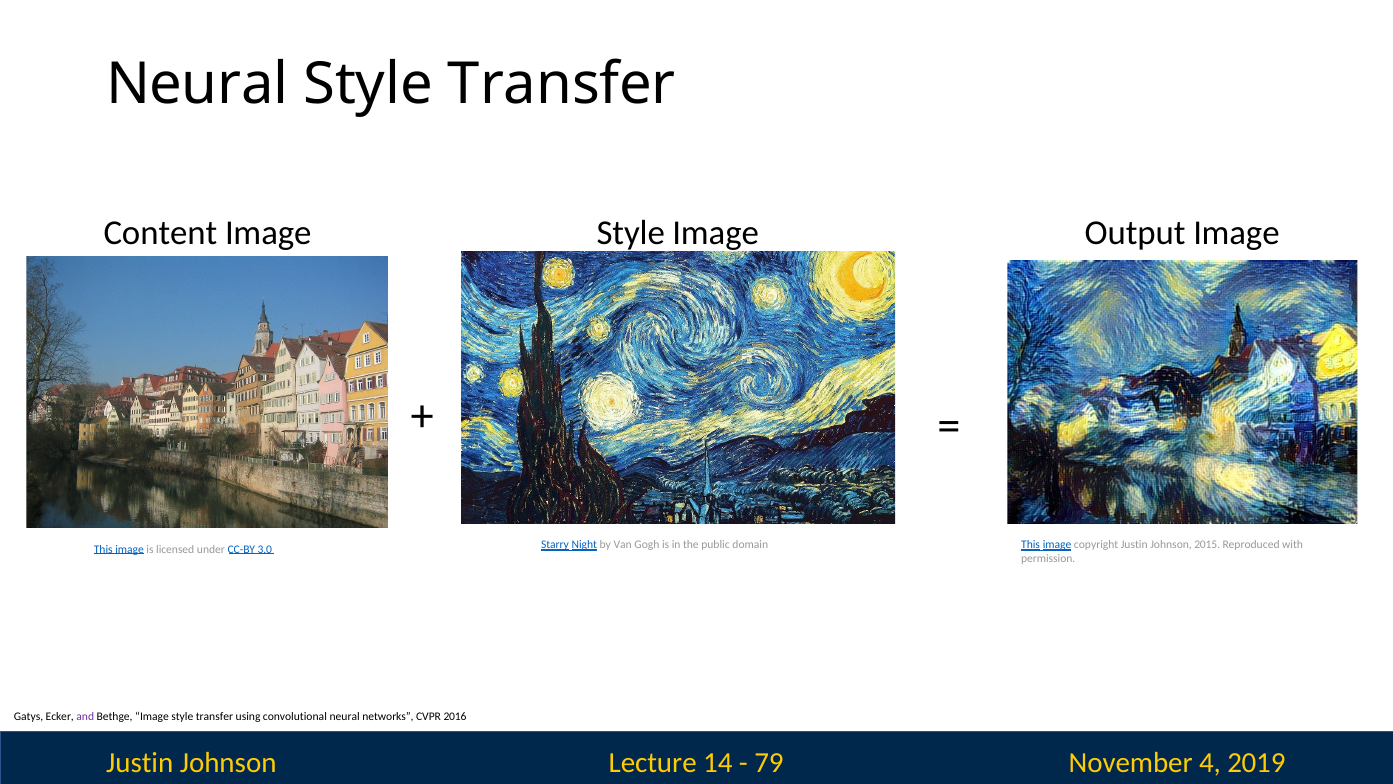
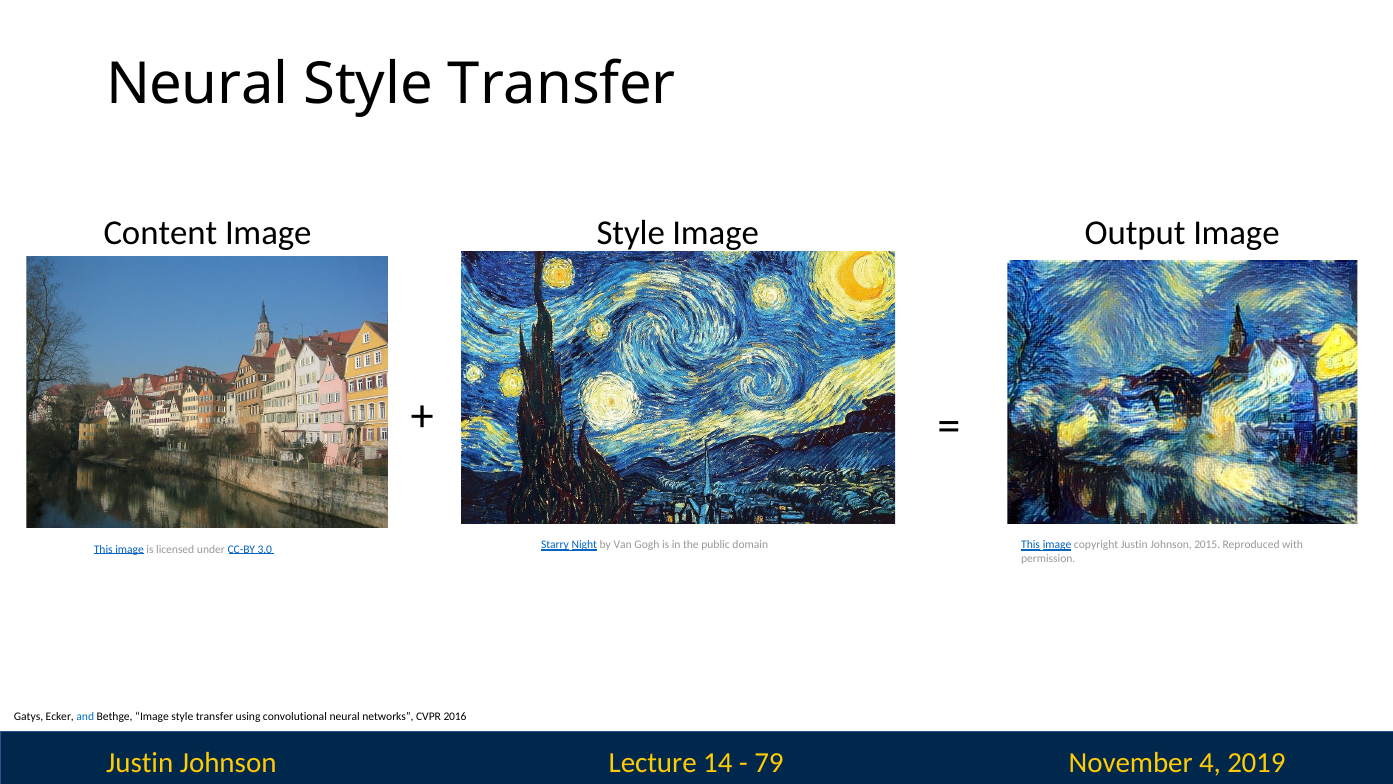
and colour: purple -> blue (85, 716)
